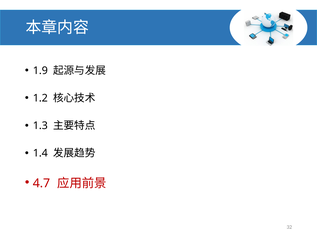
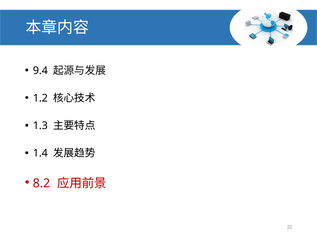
1.9: 1.9 -> 9.4 (40, 71)
4.7: 4.7 -> 8.2 (42, 183)
